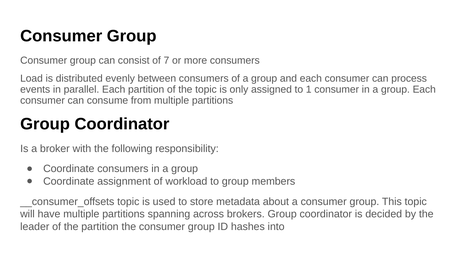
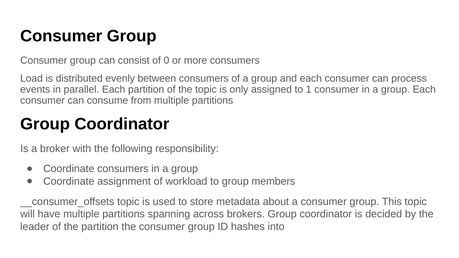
7: 7 -> 0 (166, 61)
